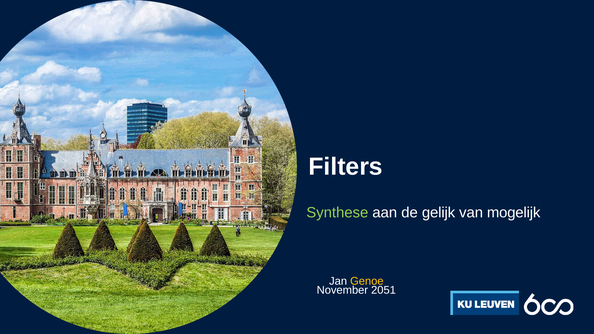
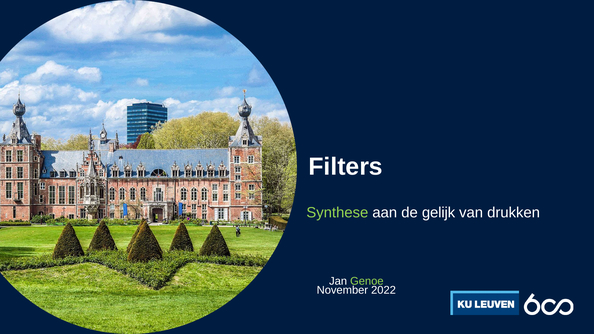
mogelijk: mogelijk -> drukken (514, 213)
Genoe colour: yellow -> light green (367, 281)
2051: 2051 -> 2022 (384, 290)
